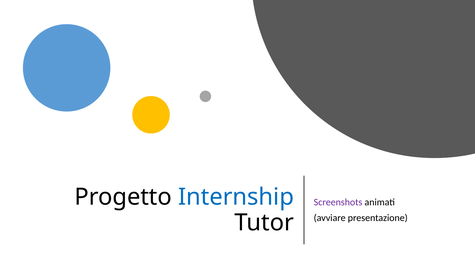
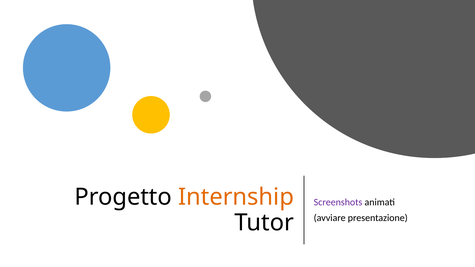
Internship colour: blue -> orange (236, 197)
